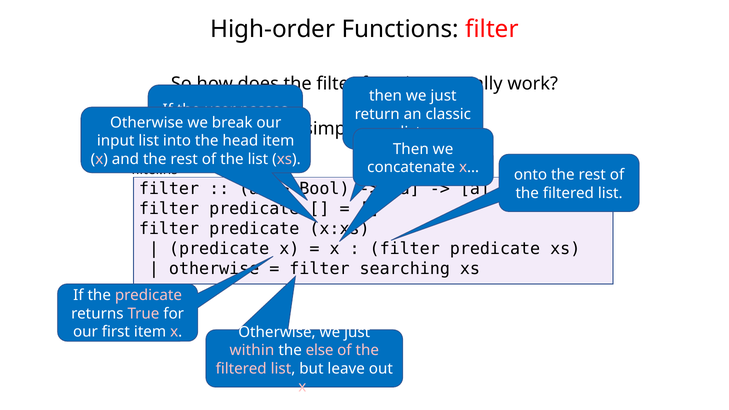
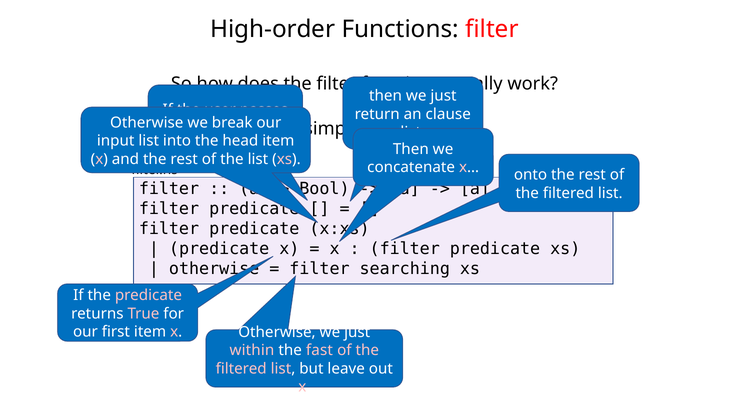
classic: classic -> clause (448, 114)
else: else -> fast (319, 350)
